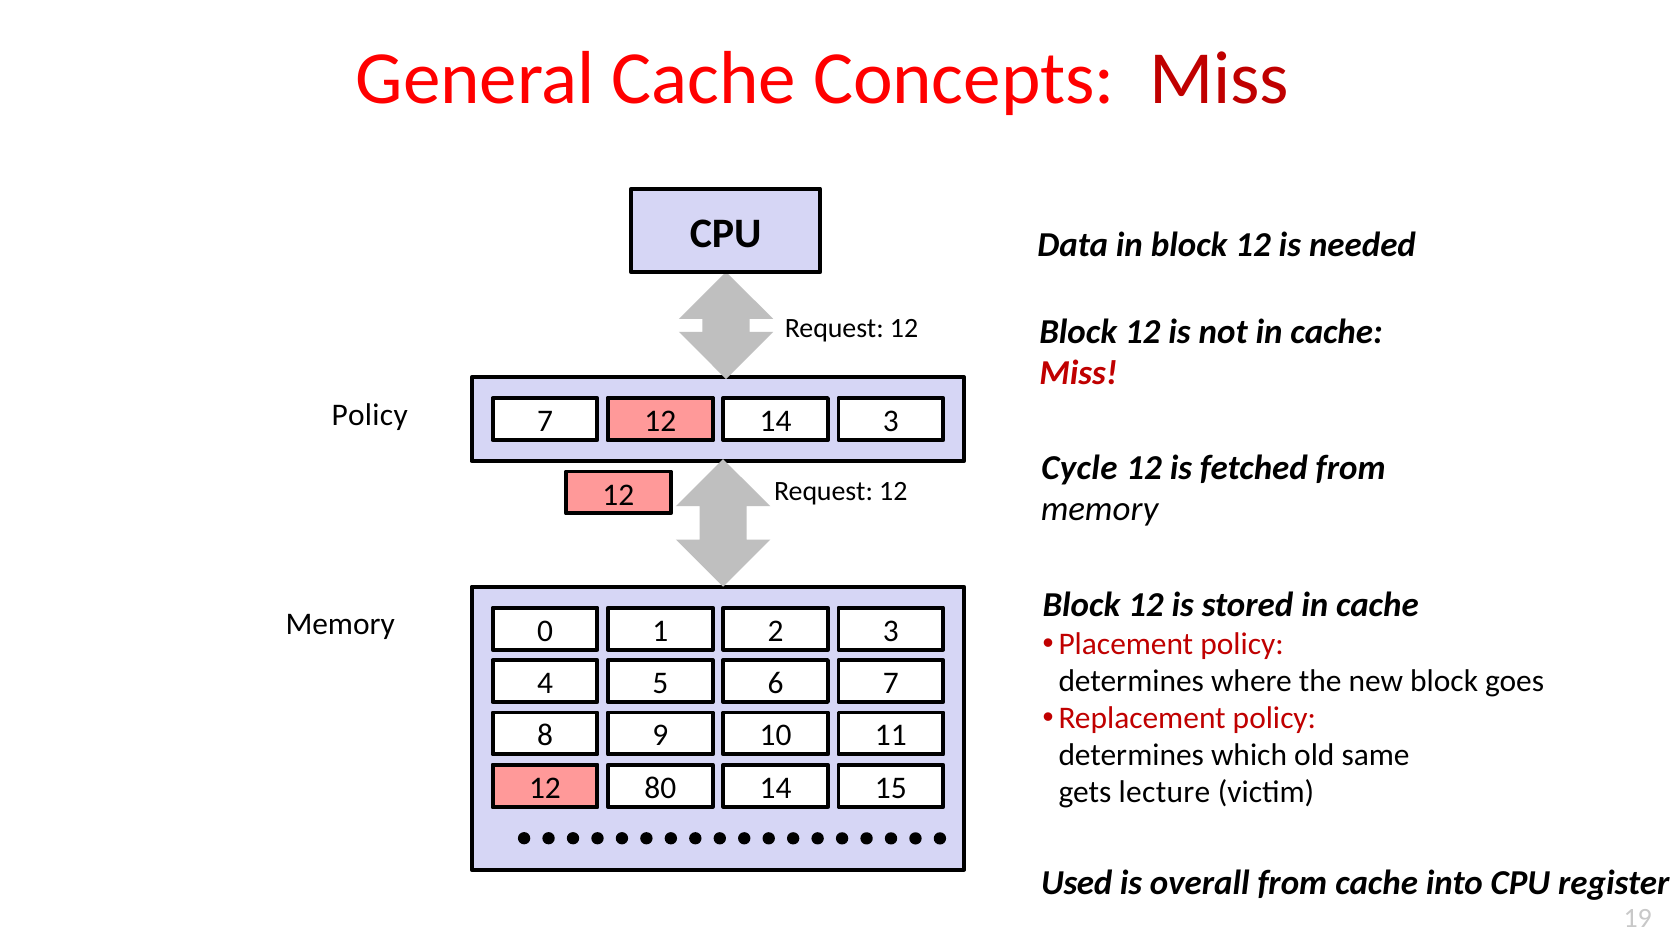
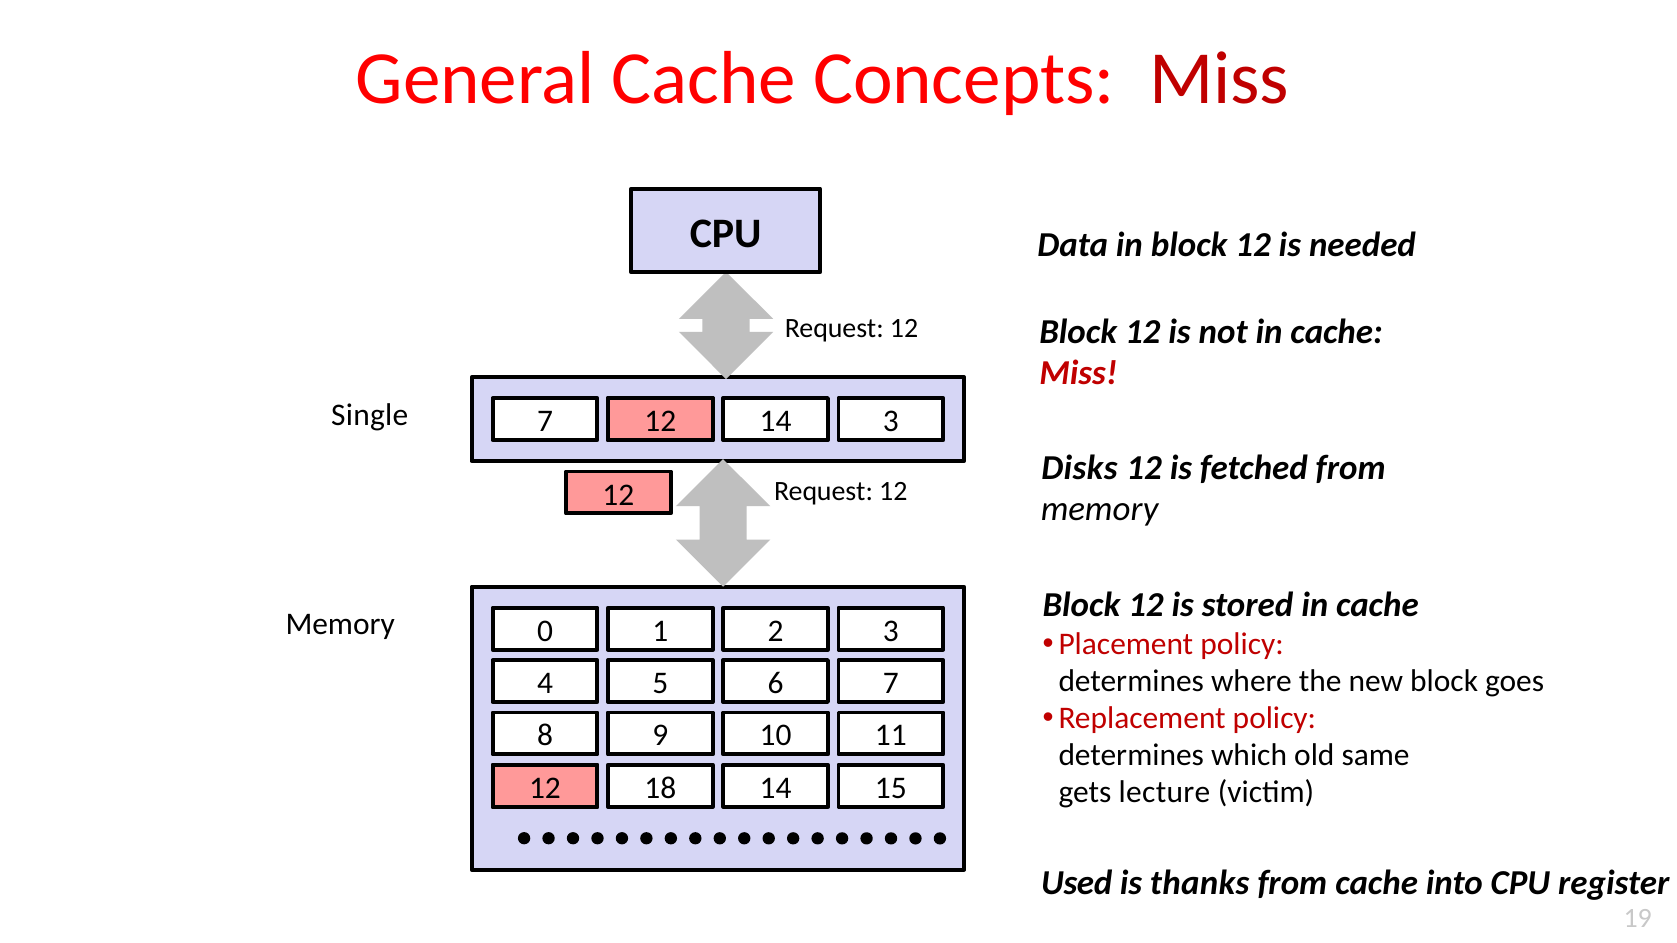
Policy: Policy -> Single (370, 415)
Cycle: Cycle -> Disks (1079, 468)
80: 80 -> 18 (660, 788)
overall: overall -> thanks (1200, 883)
